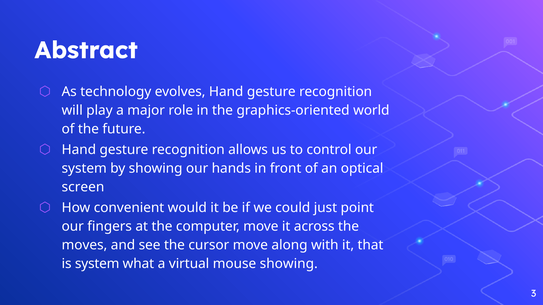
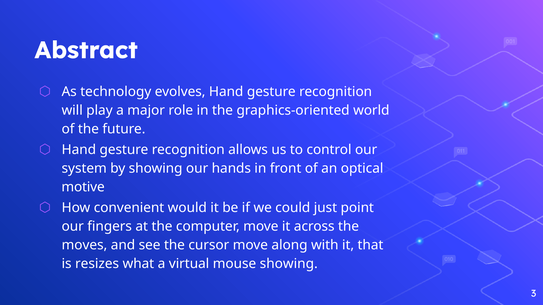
screen: screen -> motive (83, 187)
is system: system -> resizes (97, 264)
